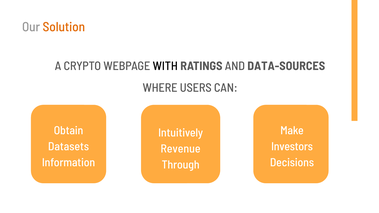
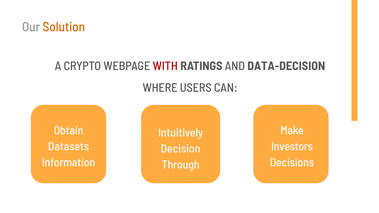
WITH colour: black -> red (165, 66)
DATA-SOURCES: DATA-SOURCES -> DATA-DECISION (286, 66)
Revenue: Revenue -> Decision (181, 149)
